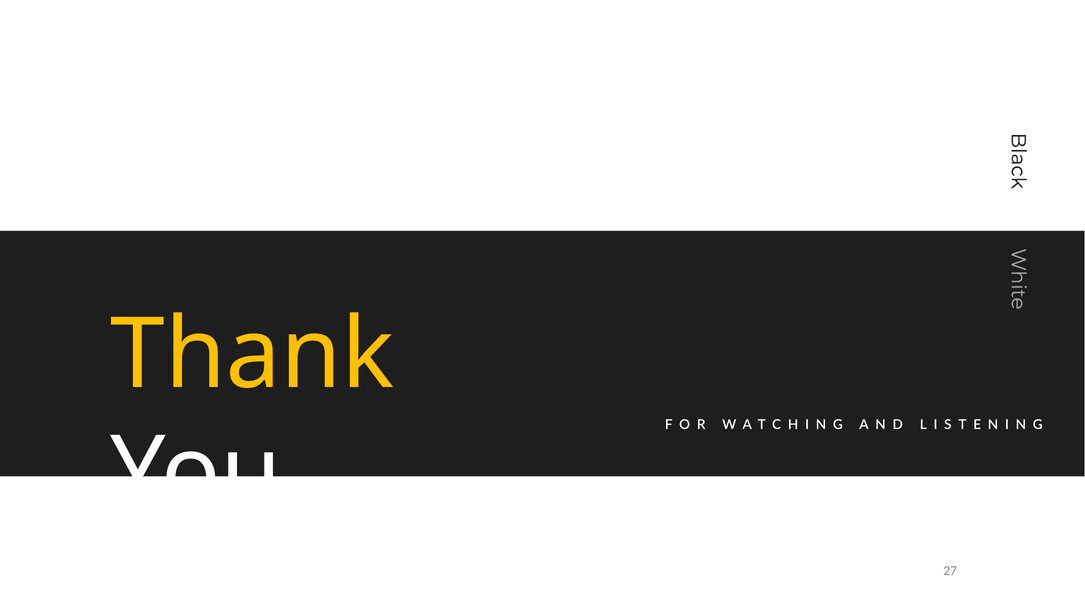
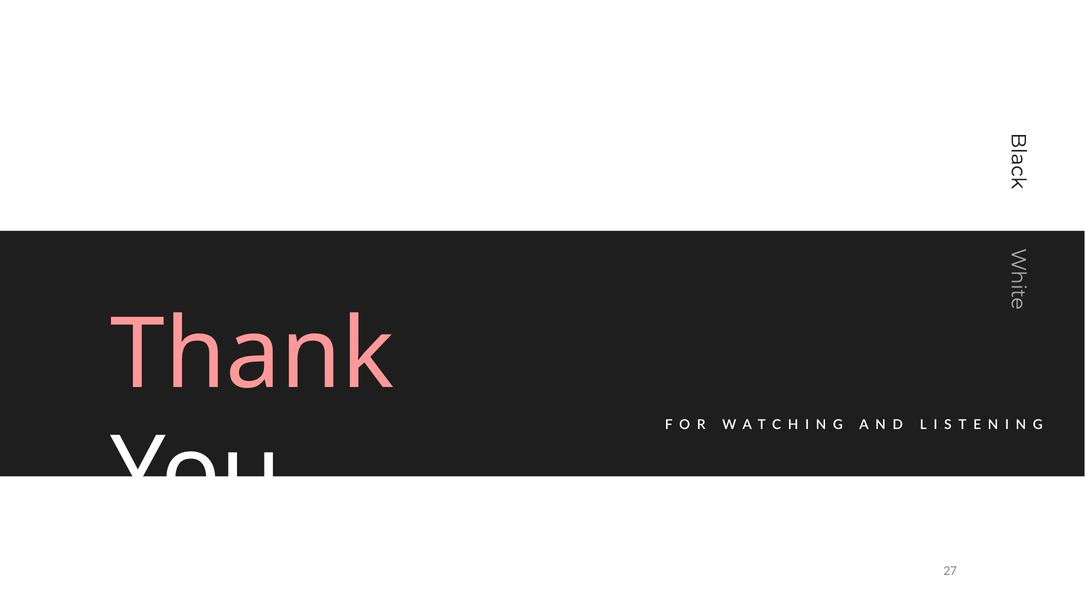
Thank colour: yellow -> pink (252, 355)
